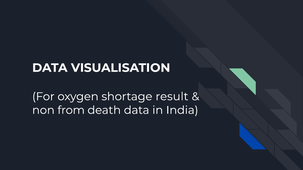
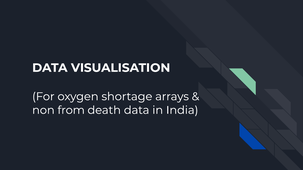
result: result -> arrays (172, 97)
